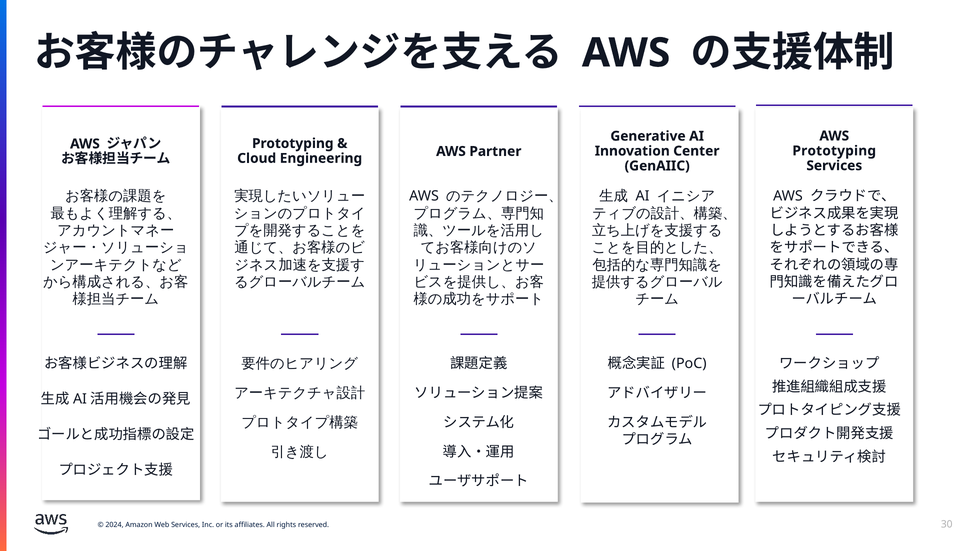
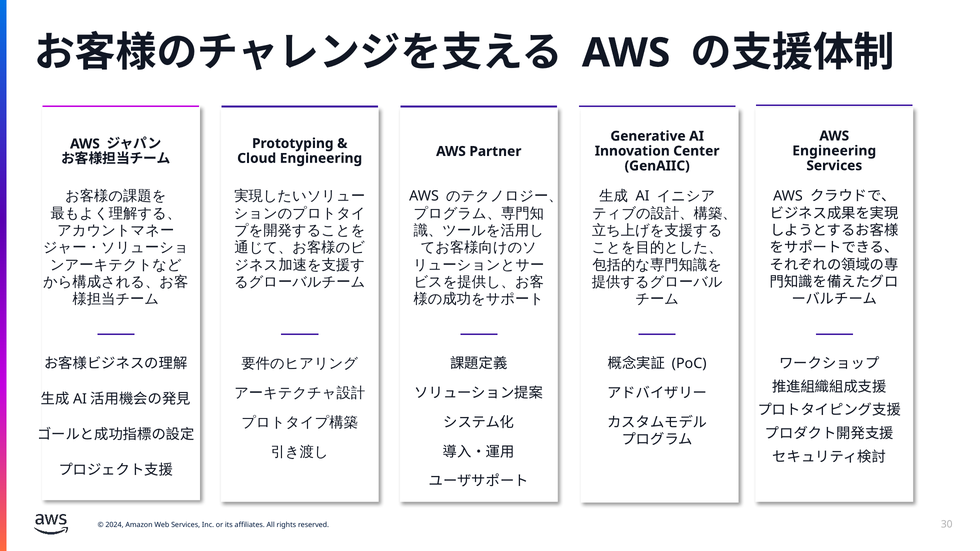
Prototyping: Prototyping -> Engineering (834, 151)
